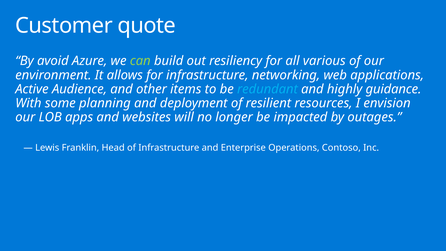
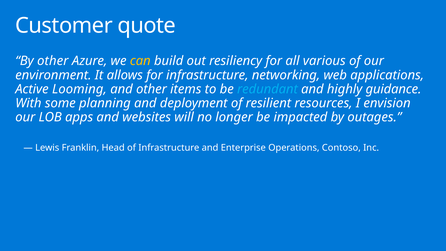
By avoid: avoid -> other (53, 61)
can colour: light green -> yellow (140, 61)
Audience: Audience -> Looming (79, 89)
